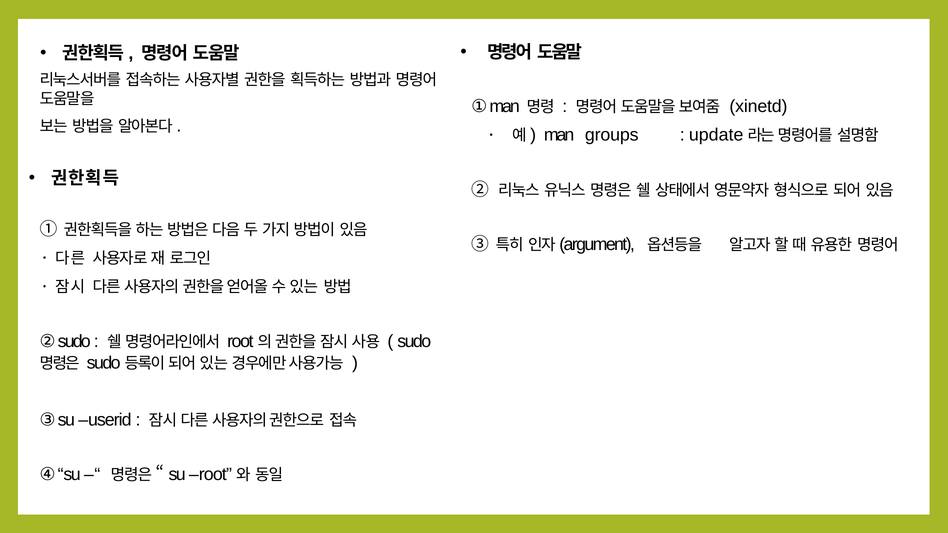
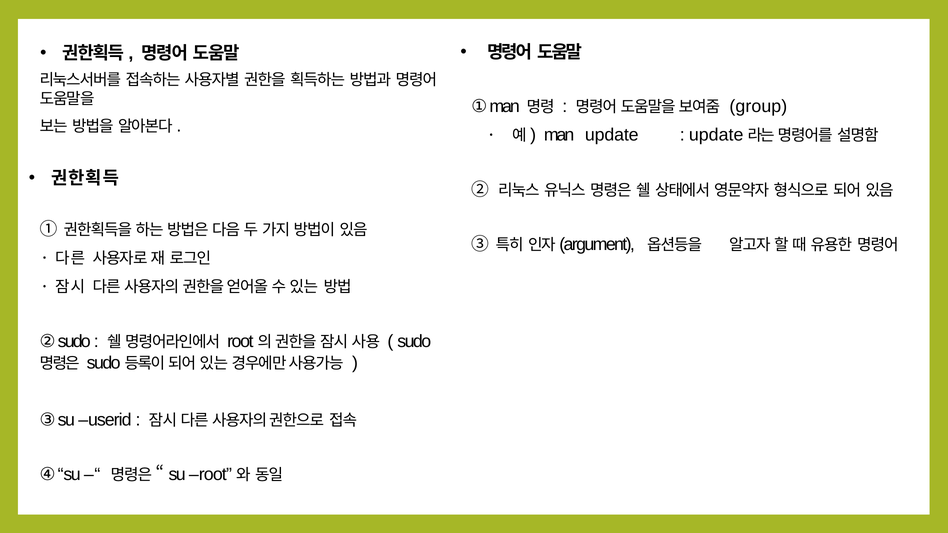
xinetd: xinetd -> group (758, 106)
man groups: groups -> update (612, 135)
